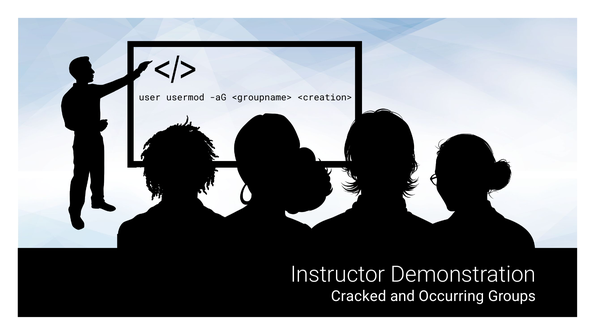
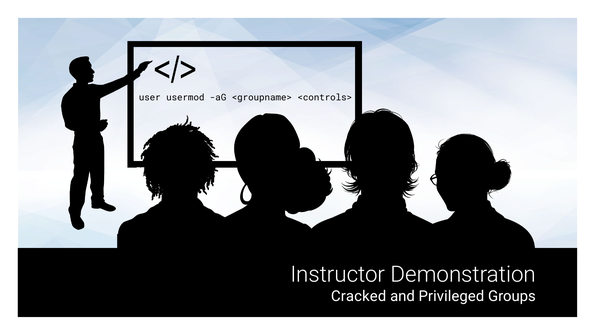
<creation>: <creation> -> <controls> (325, 97)
Occurring: Occurring -> Privileged (451, 296)
